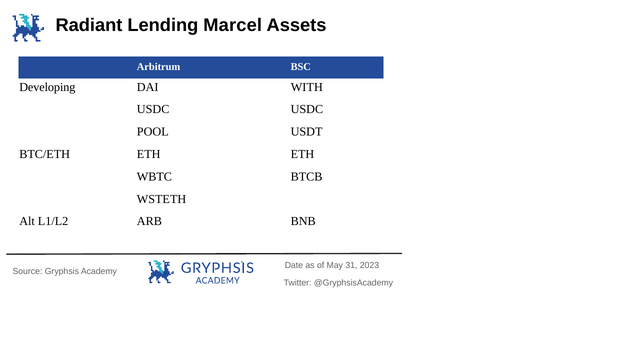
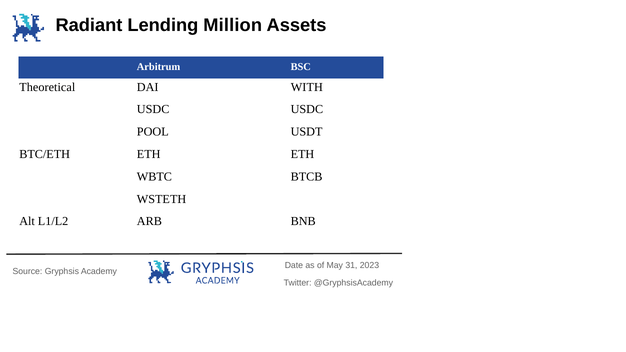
Marcel: Marcel -> Million (233, 25)
Developing: Developing -> Theoretical (47, 87)
